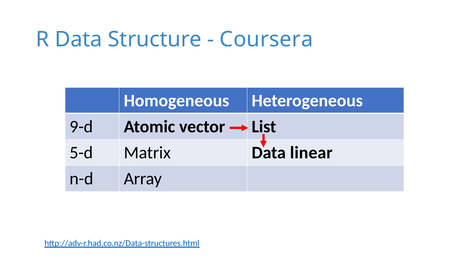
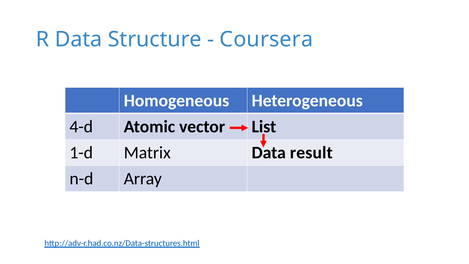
9-d: 9-d -> 4-d (81, 127)
5-d: 5-d -> 1-d (81, 153)
linear: linear -> result (311, 153)
